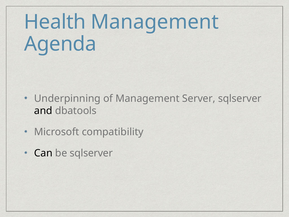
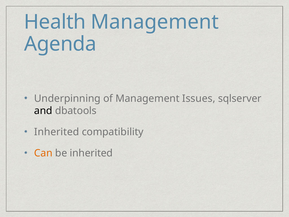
Server: Server -> Issues (199, 98)
Microsoft: Microsoft -> Inherited (57, 132)
Can colour: black -> orange (43, 153)
be sqlserver: sqlserver -> inherited (91, 153)
